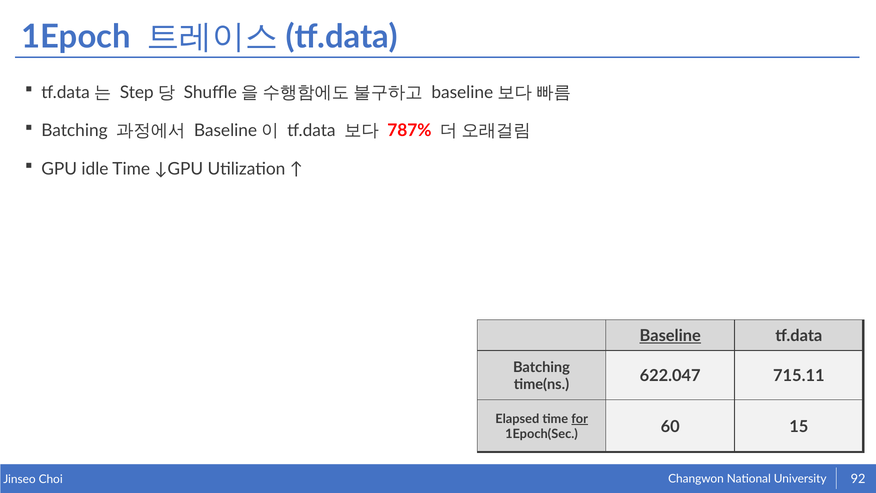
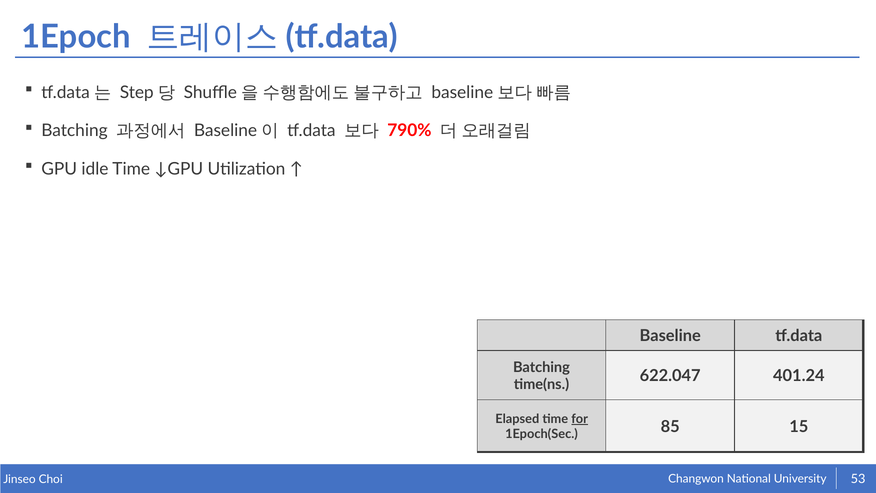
787%: 787% -> 790% (409, 131)
Baseline underline: present -> none (670, 336)
715.11: 715.11 -> 401.24 (799, 376)
60: 60 -> 85 (670, 427)
92: 92 -> 53 (858, 479)
